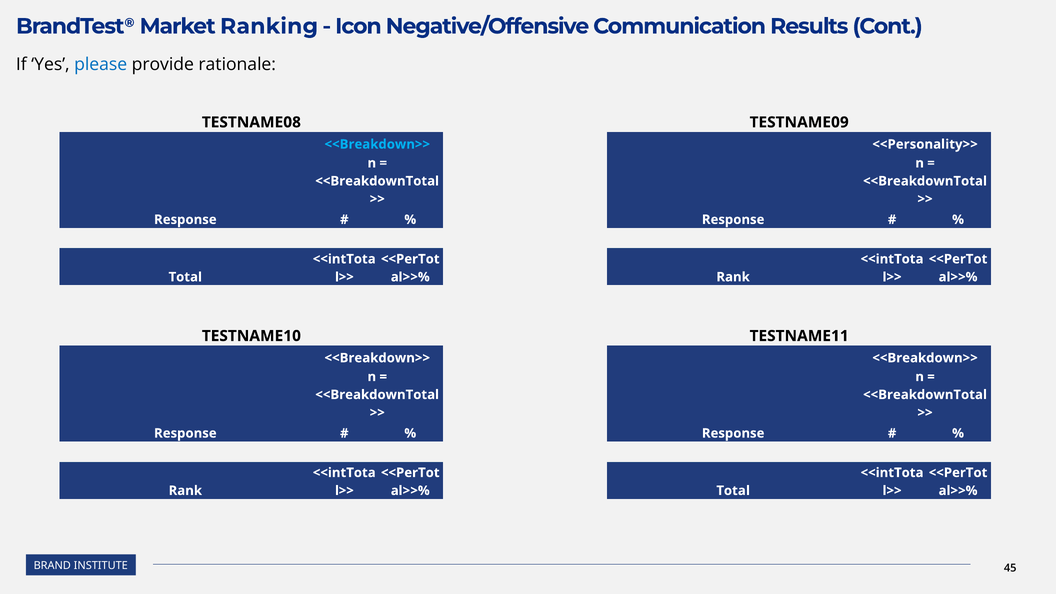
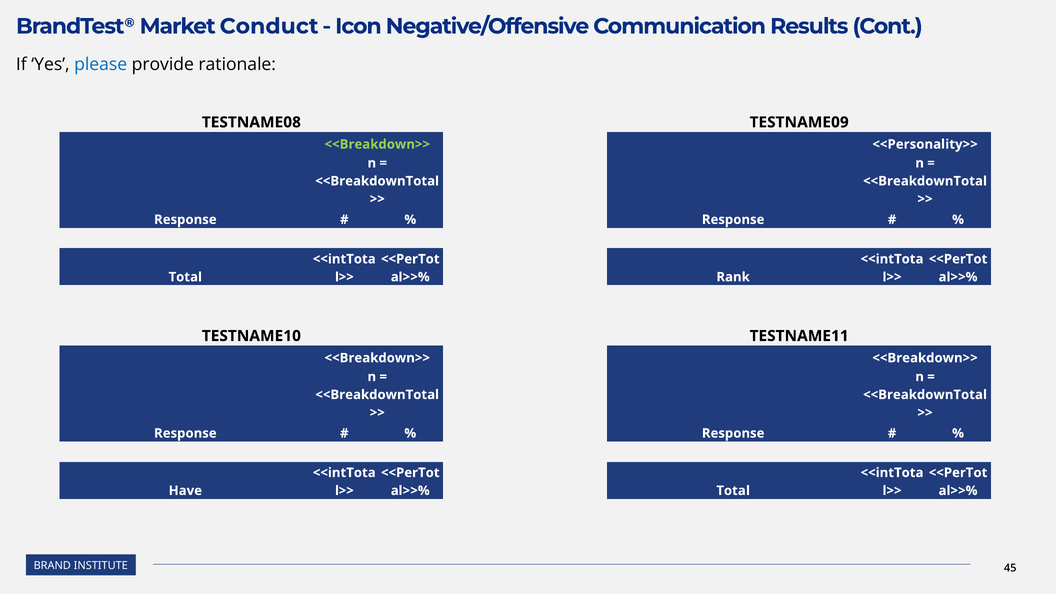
Ranking: Ranking -> Conduct (269, 26)
<<Breakdown>> colour: light blue -> light green (377, 144)
Rank: Rank -> Have (185, 491)
